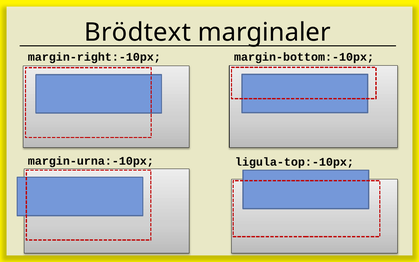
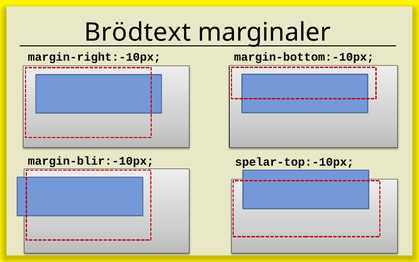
margin-urna:-10px: margin-urna:-10px -> margin-blir:-10px (91, 161)
ligula-top:-10px: ligula-top:-10px -> spelar-top:-10px (294, 162)
